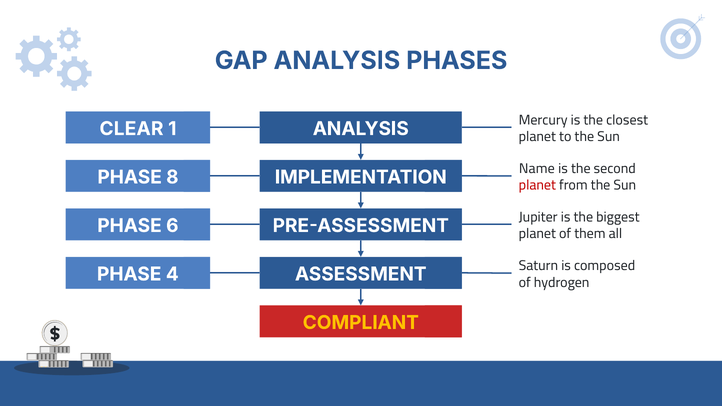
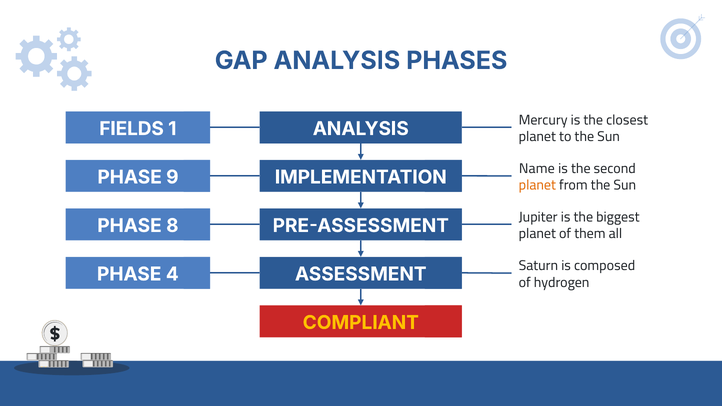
CLEAR: CLEAR -> FIELDS (132, 129)
8: 8 -> 9 (172, 177)
planet colour: red -> orange (537, 185)
6: 6 -> 8 (172, 226)
